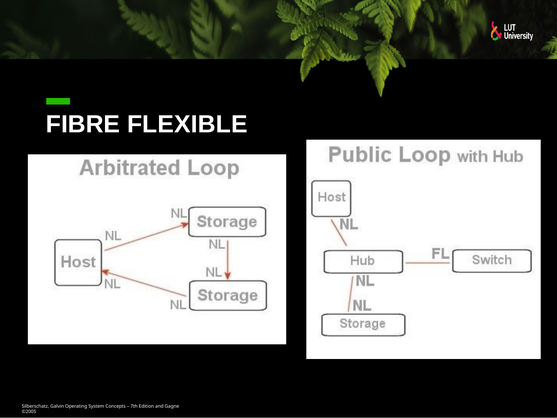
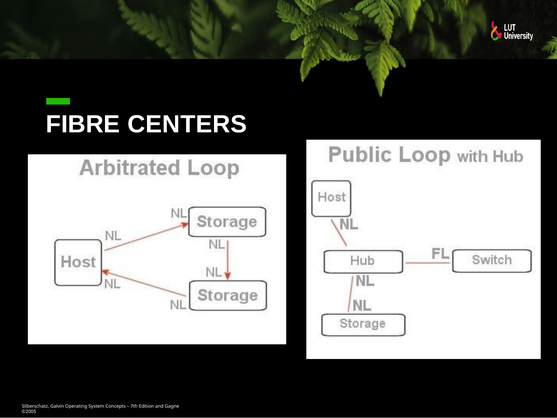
FLEXIBLE: FLEXIBLE -> CENTERS (187, 124)
